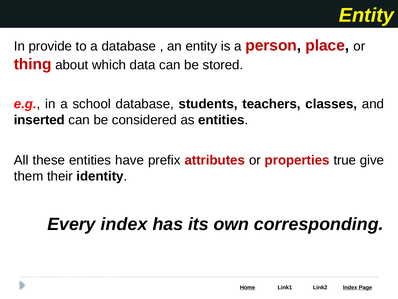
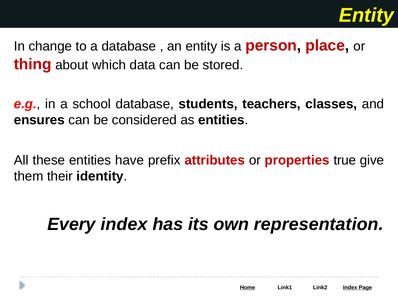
provide: provide -> change (50, 46)
inserted: inserted -> ensures (39, 120)
corresponding: corresponding -> representation (319, 224)
